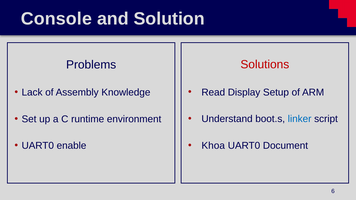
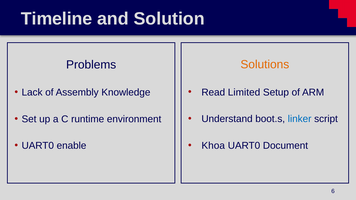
Console: Console -> Timeline (57, 19)
Solutions colour: red -> orange (265, 65)
Display: Display -> Limited (244, 92)
